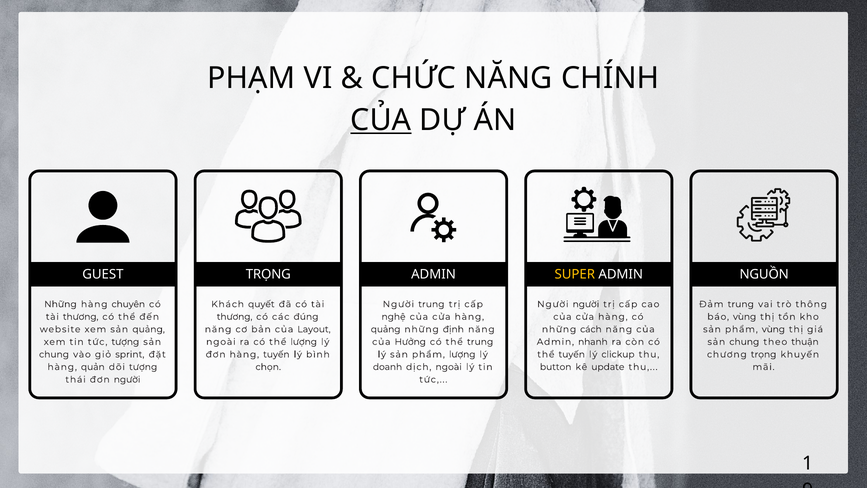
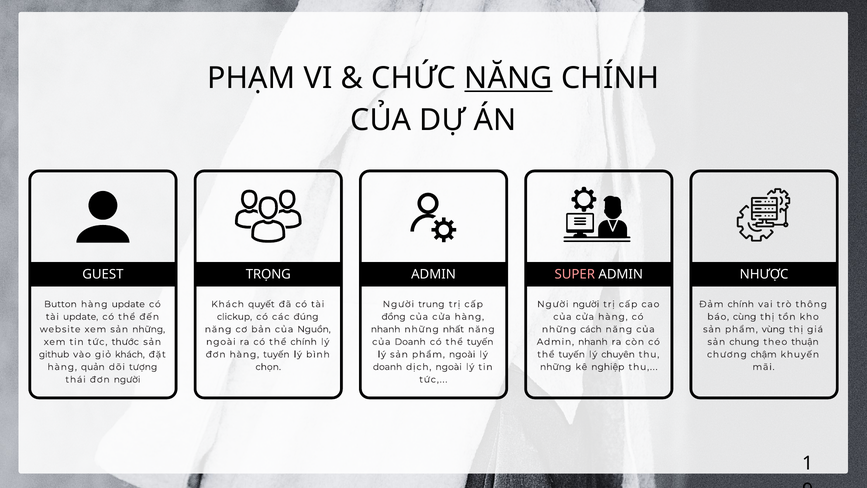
NĂNG underline: none -> present (509, 78)
CỦA underline: present -> none (381, 120)
SUPER colour: yellow -> pink (575, 274)
NGUỒN: NGUỒN -> NHƯỢC (764, 274)
Những: Những -> Button (60, 304)
hàng chuyên: chuyên -> update (128, 304)
Đảm trung: trung -> chính (741, 304)
thương: thương -> update (81, 317)
thương: thương -> clickup (235, 317)
nghệ: nghệ -> đồng (394, 317)
báo vùng: vùng -> cùng (745, 317)
Layout: Layout -> Nguồn (314, 329)
quảng: quảng -> nhanh (386, 329)
định: định -> nhất (453, 329)
sản quảng: quảng -> những (149, 329)
tức tượng: tượng -> thước (125, 342)
thể lượng: lượng -> chính (304, 342)
của Hưởng: Hưởng -> Doanh (410, 342)
trung: trung -> tuyến (480, 342)
chung: chung -> github (54, 354)
giỏ sprint: sprint -> khách (130, 354)
phẩm lượng: lượng -> ngoài (462, 354)
clickup: clickup -> chuyên (618, 354)
chương trọng: trọng -> chậm (764, 354)
button: button -> những (556, 367)
update: update -> nghiệp (608, 367)
